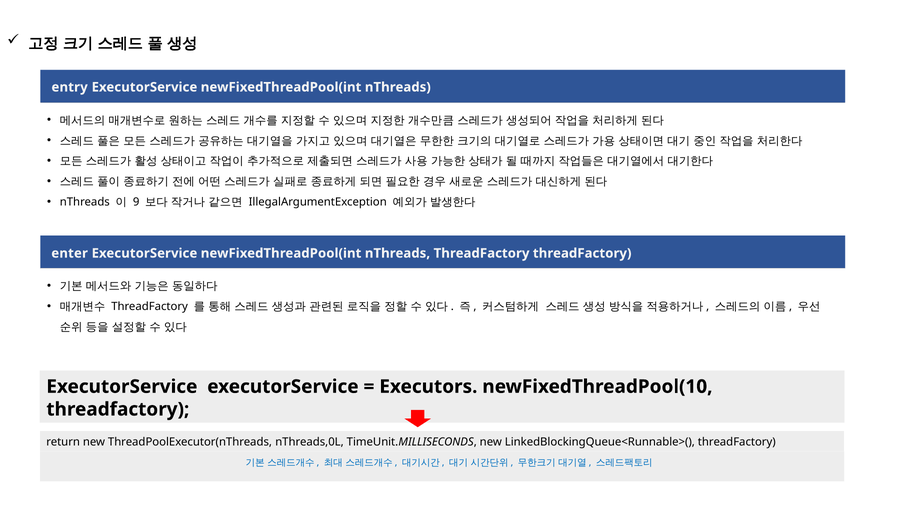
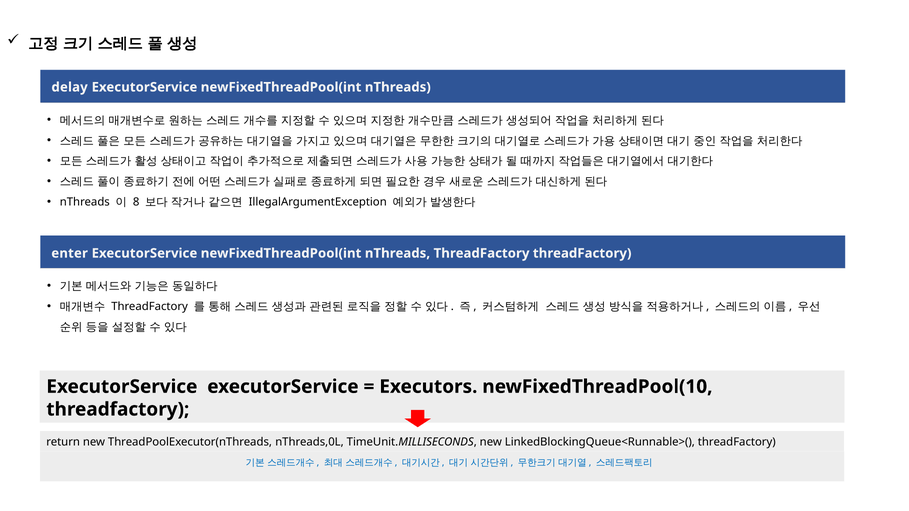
entry: entry -> delay (70, 87)
9: 9 -> 8 (136, 202)
